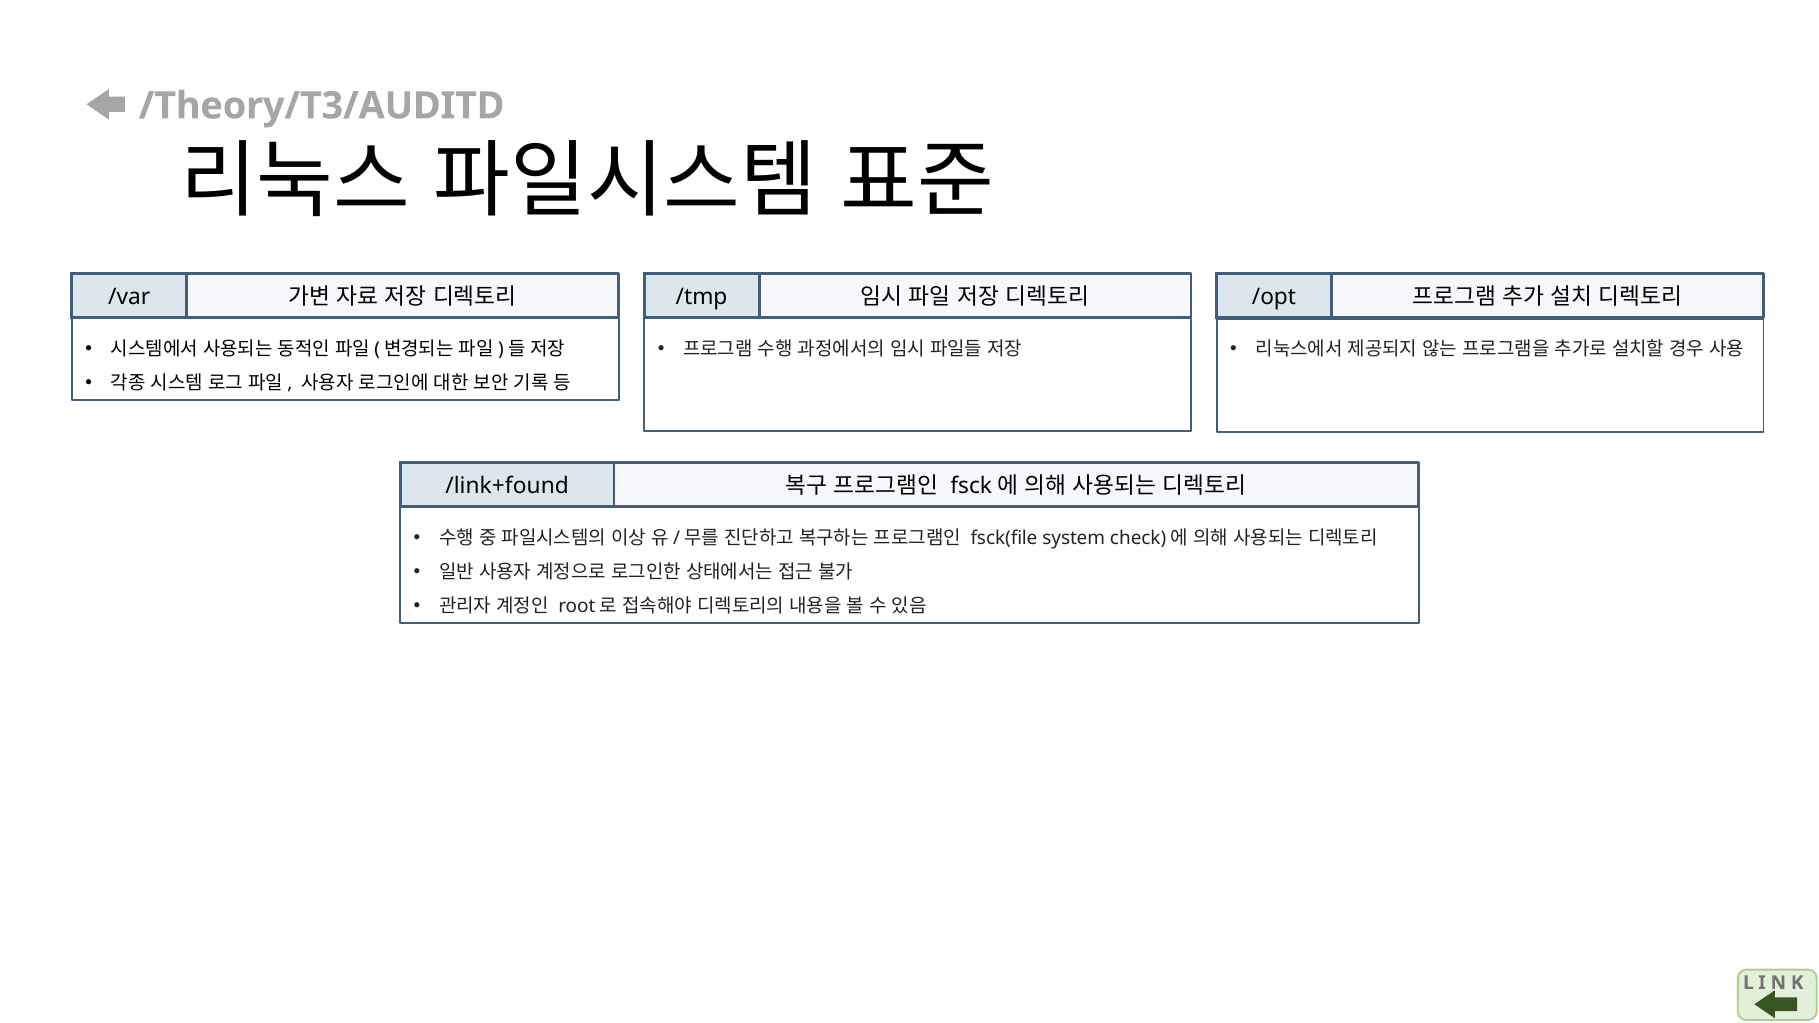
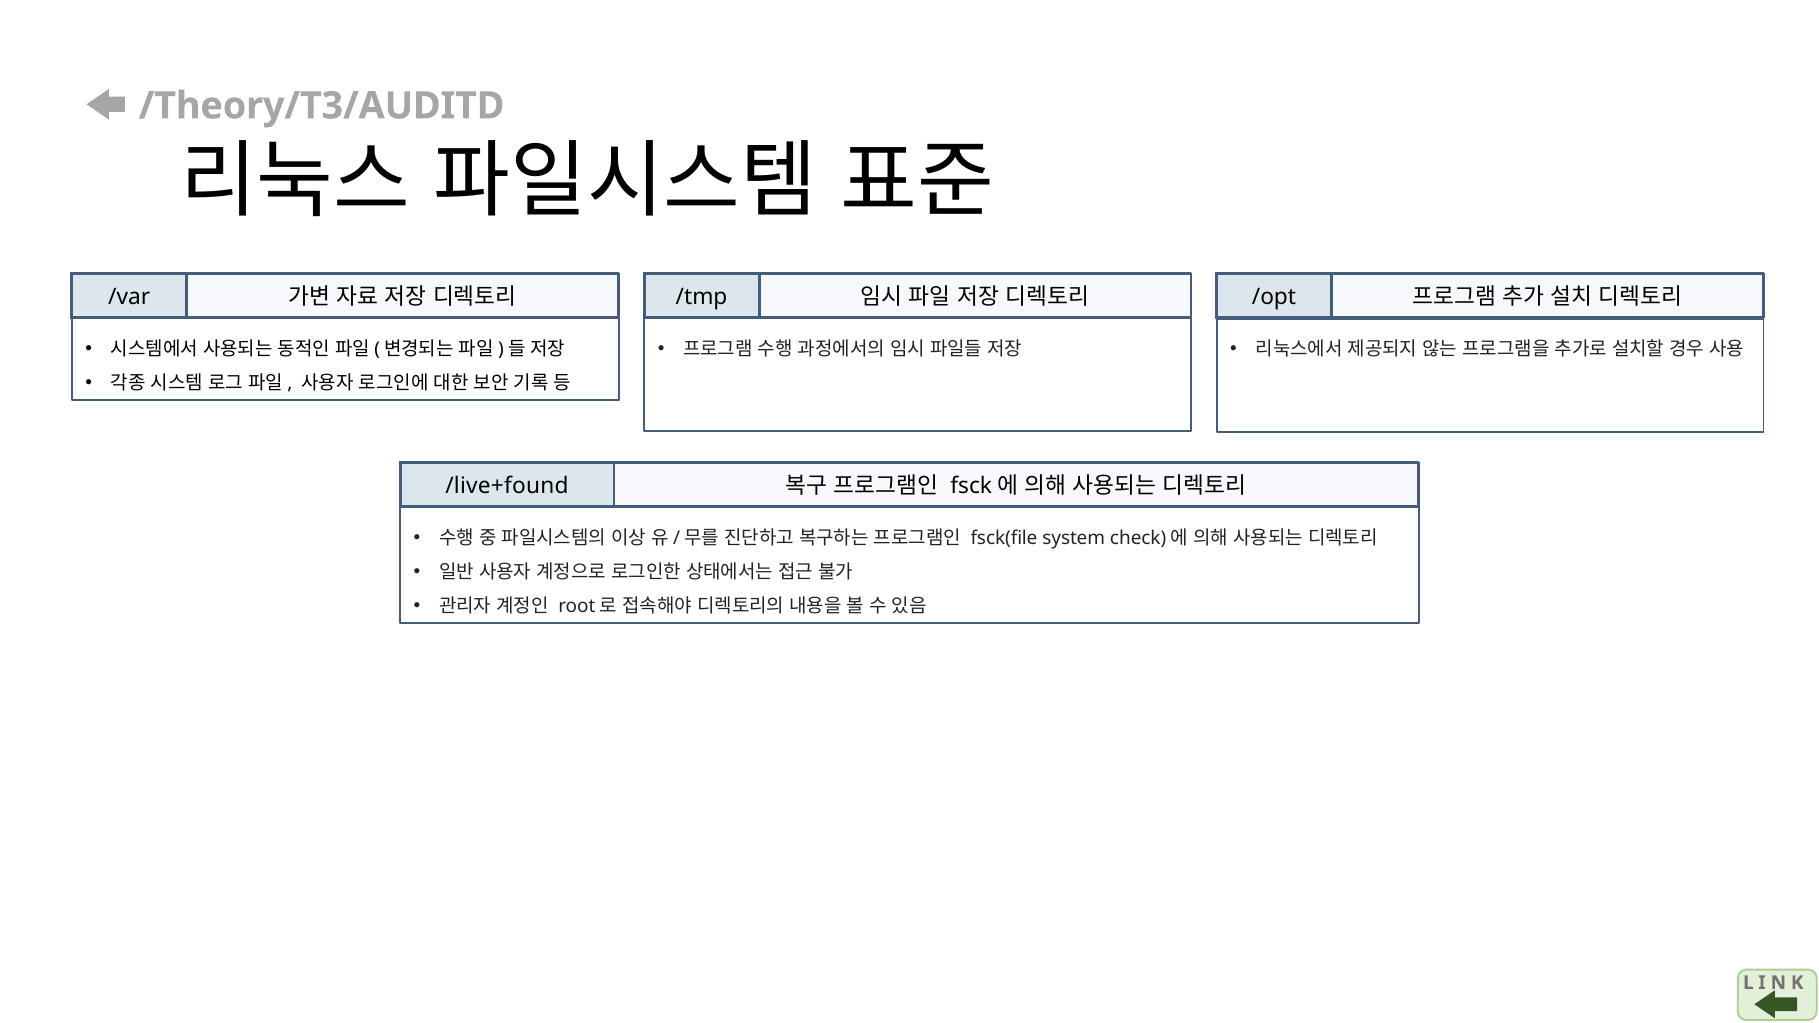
/link+found: /link+found -> /live+found (507, 486)
